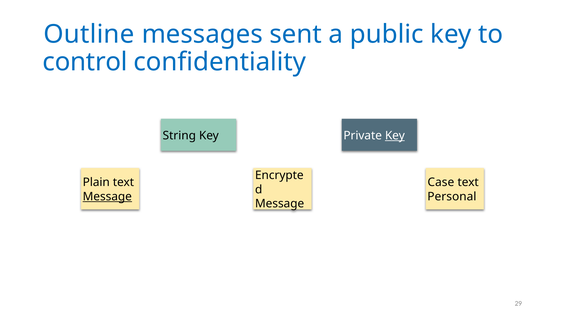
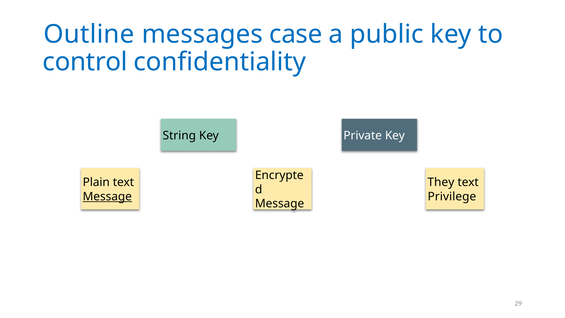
sent: sent -> case (296, 34)
Key underline: present -> none (395, 136)
Case: Case -> They (441, 182)
Personal: Personal -> Privilege (452, 196)
